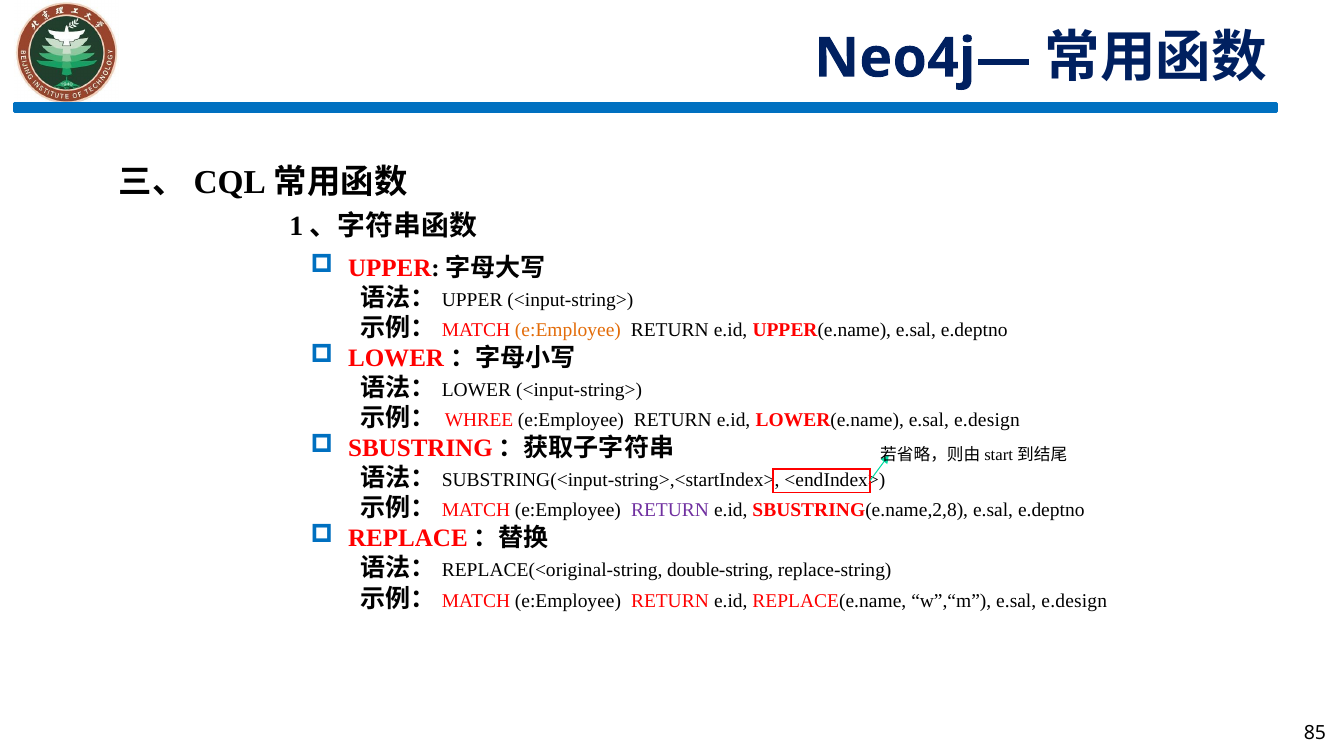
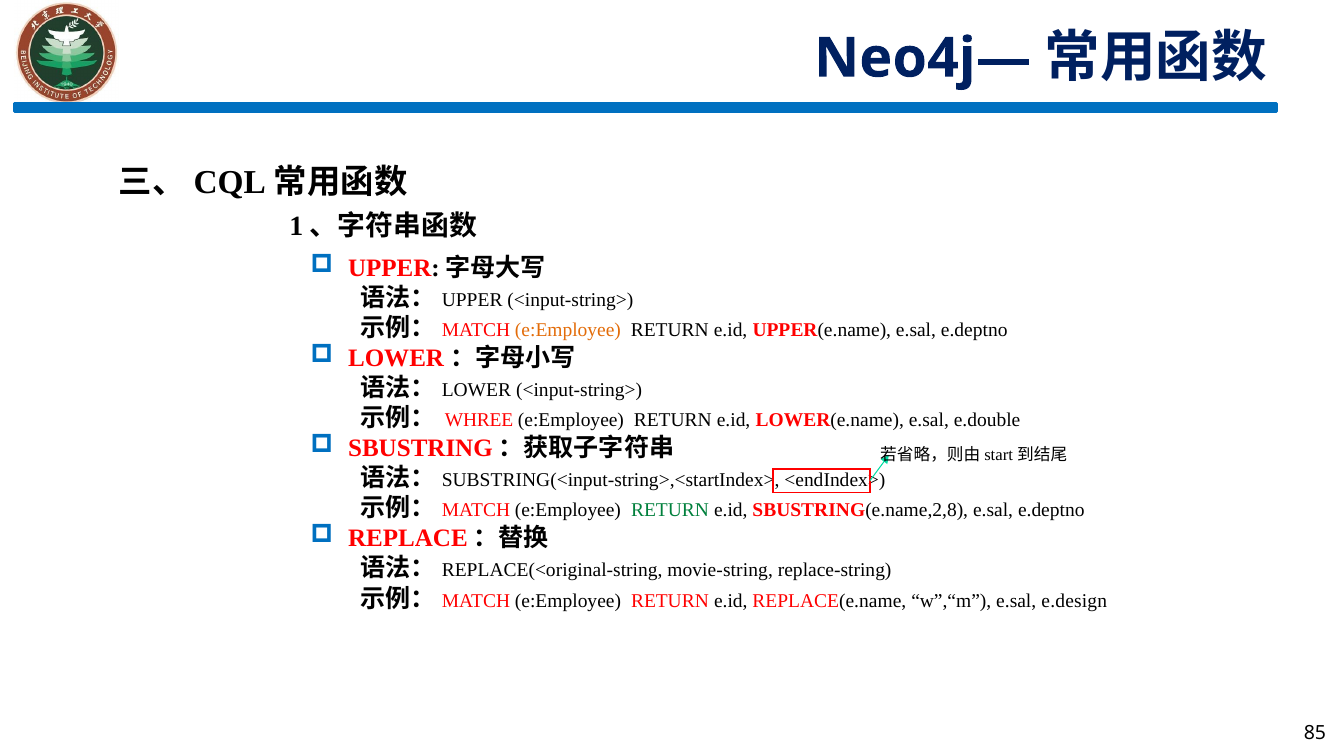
LOWER(e.name e.sal e.design: e.design -> e.double (987, 420)
RETURN colour: purple -> green (670, 510)
double-string: double-string -> movie-string (720, 570)
